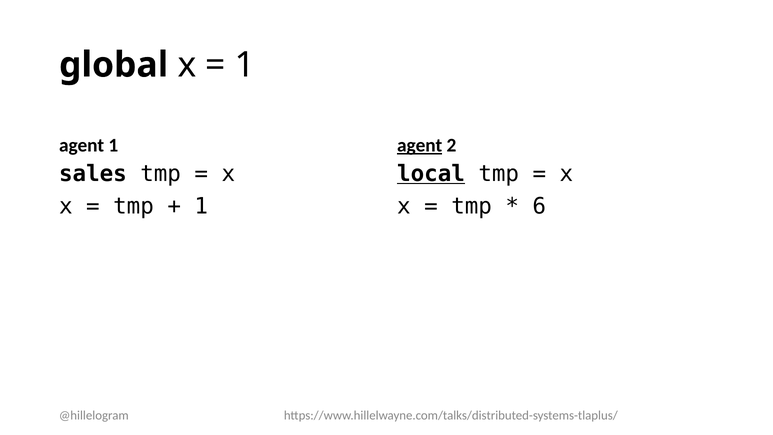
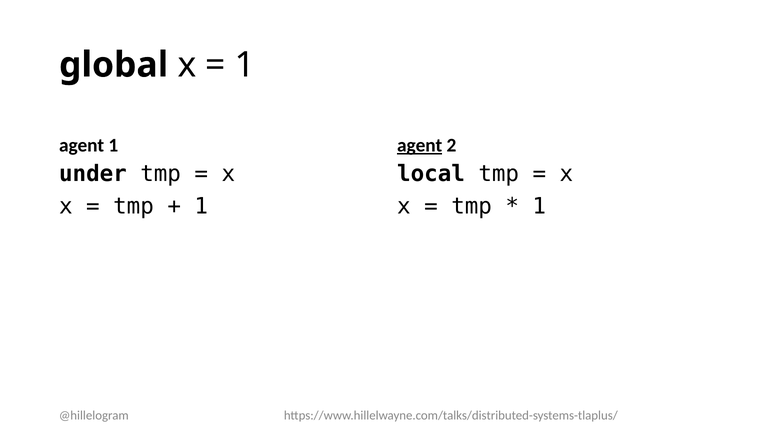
sales: sales -> under (93, 174)
local underline: present -> none (431, 174)
6: 6 -> 1 (539, 206)
